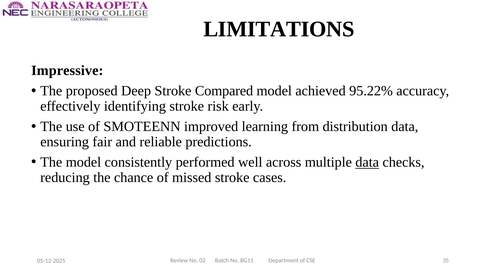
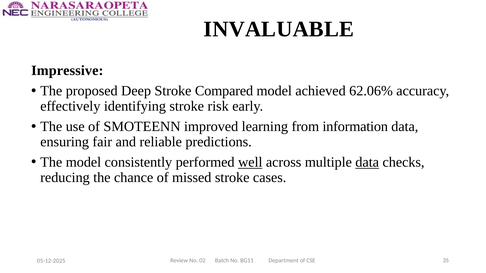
LIMITATIONS: LIMITATIONS -> INVALUABLE (279, 29)
95.22%: 95.22% -> 62.06% (371, 91)
distribution: distribution -> information (355, 127)
well underline: none -> present (250, 162)
